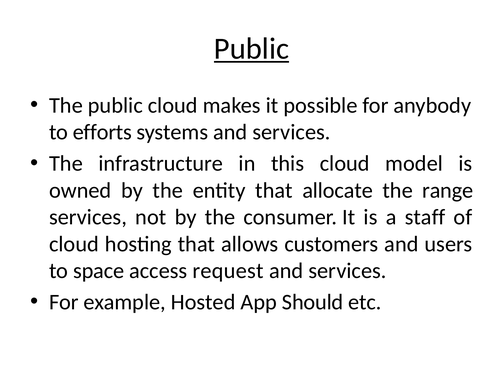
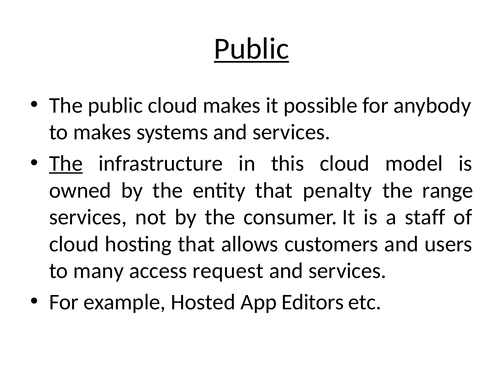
to efforts: efforts -> makes (102, 132)
The underline: none -> present (66, 164)
allocate: allocate -> penalty (337, 190)
space: space -> many (98, 271)
Should: Should -> Editors (313, 302)
